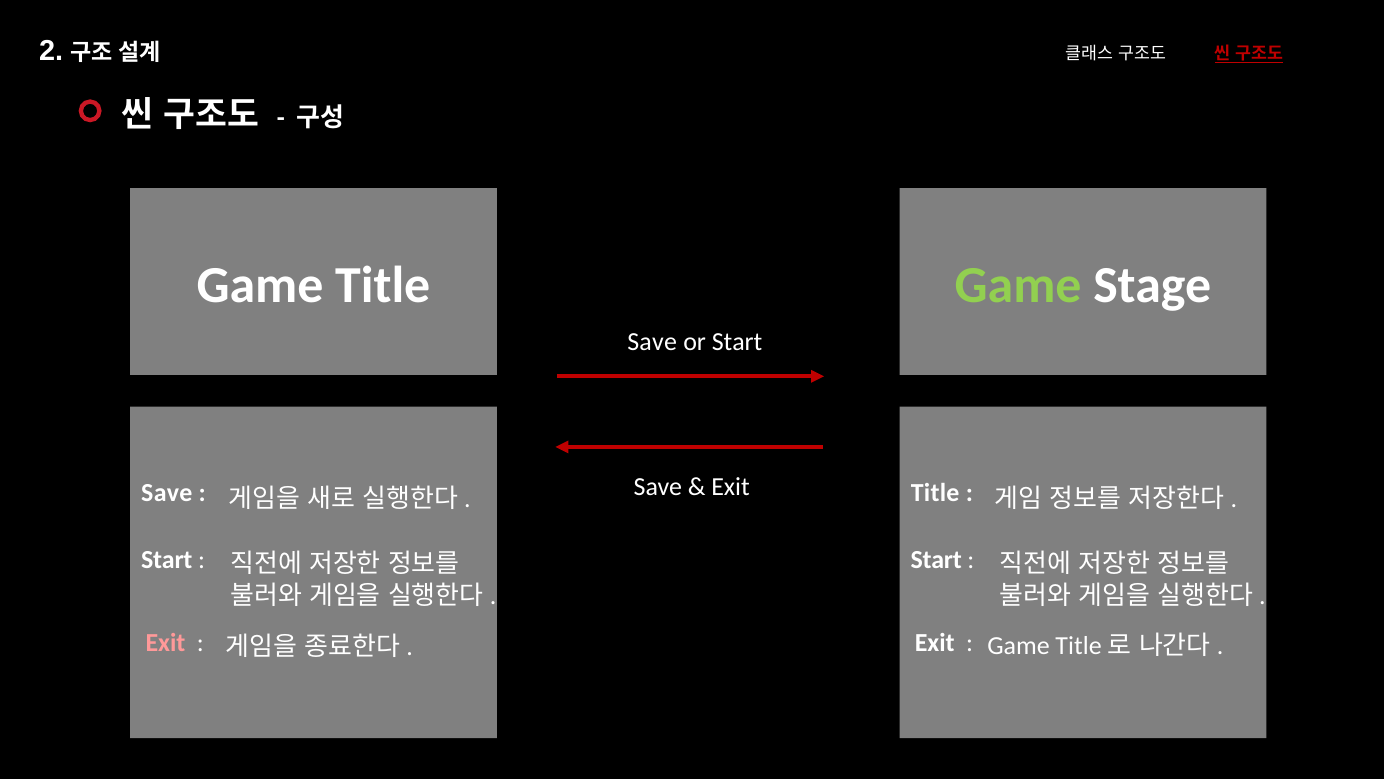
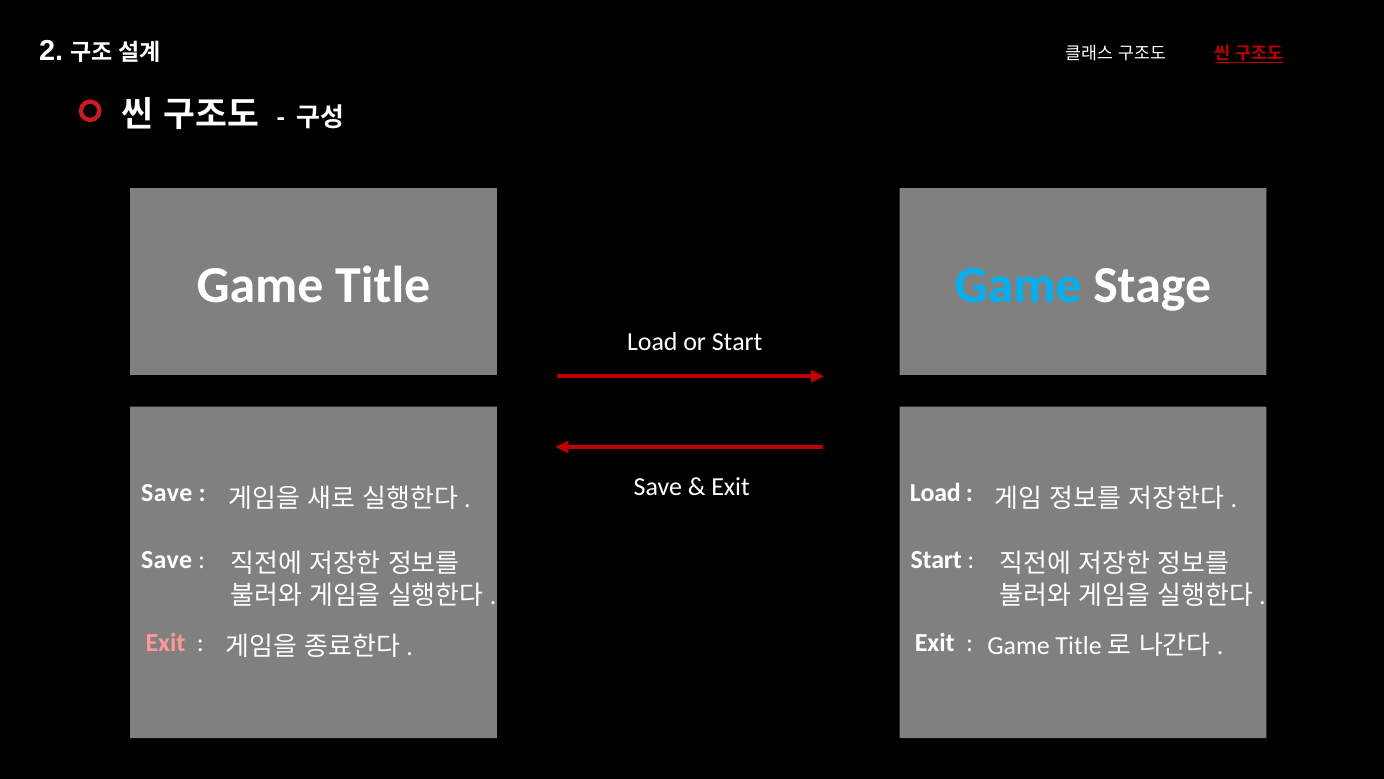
Game colour: light green -> light blue (1018, 285)
Save: Save -> Load (652, 342)
Title: Title -> Load (935, 493)
Start: Start -> Save (167, 560)
